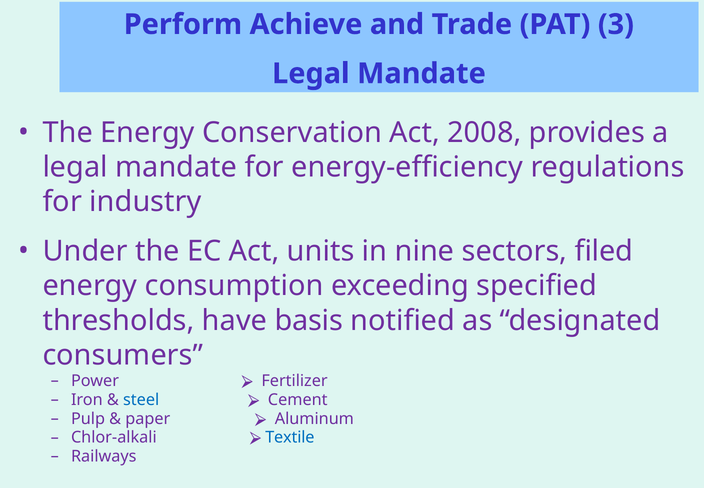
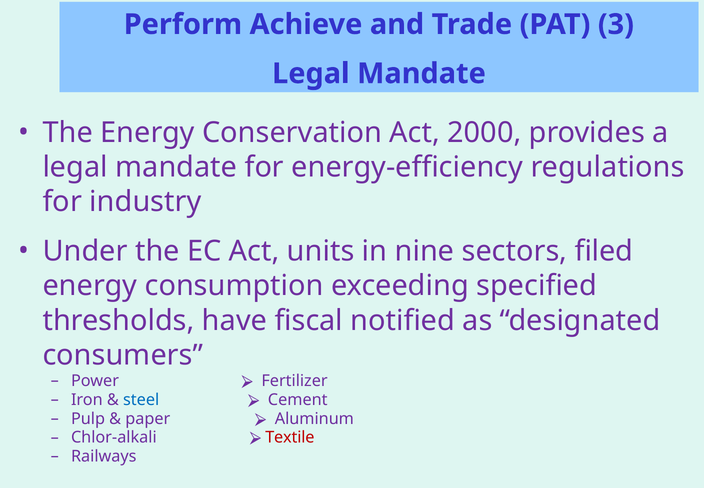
2008: 2008 -> 2000 (484, 132)
basis: basis -> fiscal (309, 320)
Textile colour: blue -> red (290, 437)
